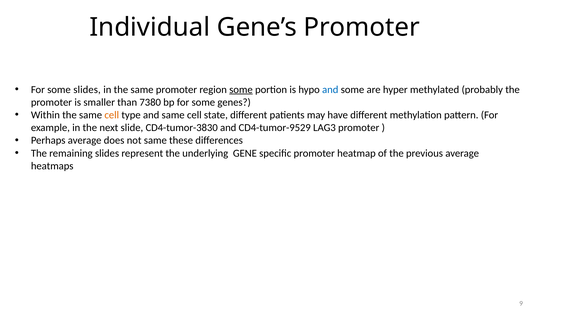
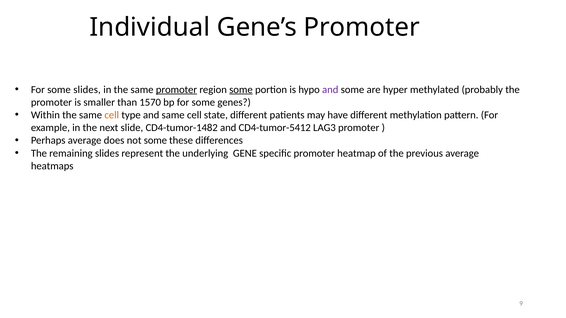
promoter underline: none -> present (176, 90)
and colour: blue -> purple (330, 90)
7380: 7380 -> 1570 (150, 102)
CD4-tumor-3830: CD4-tumor-3830 -> CD4-tumor-1482 (182, 128)
CD4-tumor-9529: CD4-tumor-9529 -> CD4-tumor-5412 (275, 128)
not same: same -> some (155, 141)
